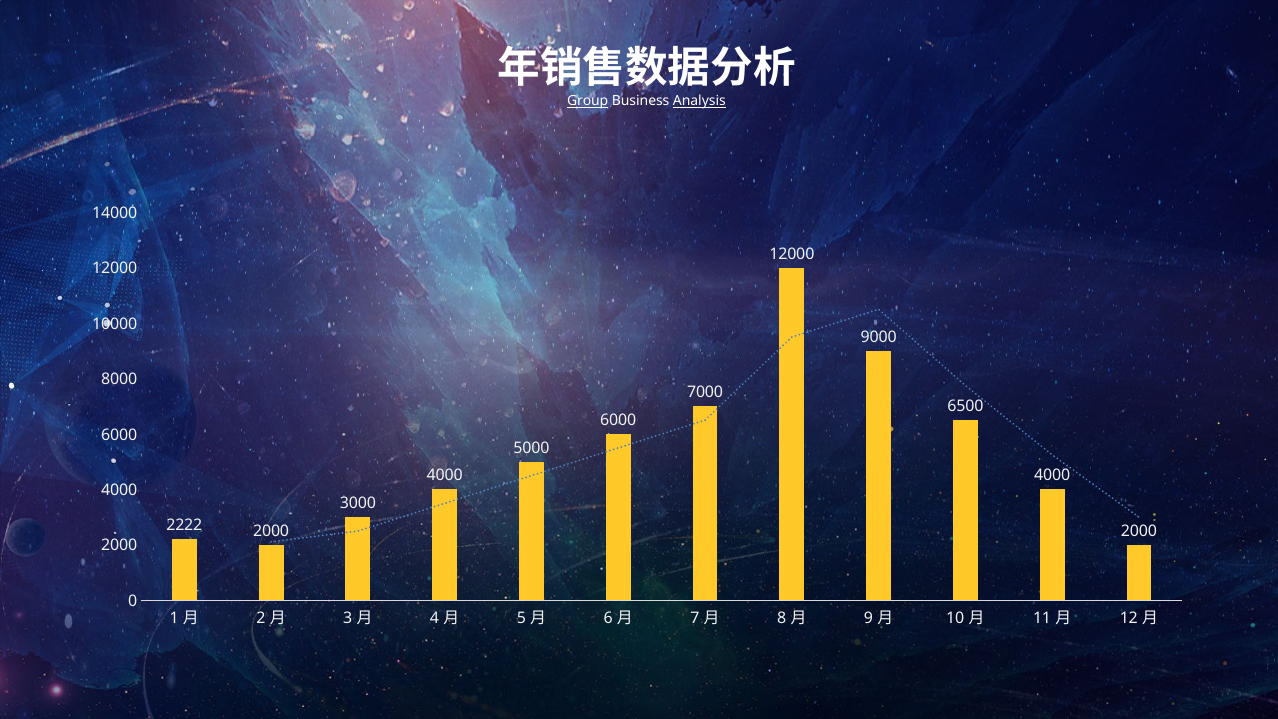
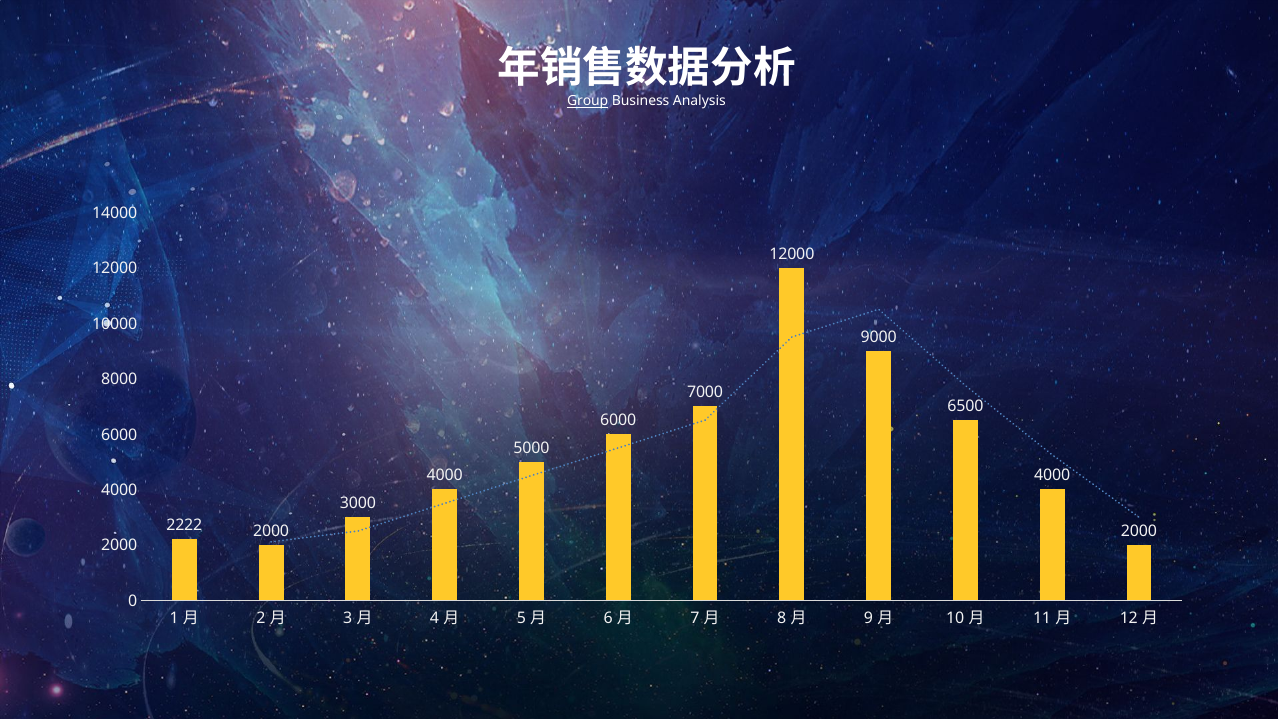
Analysis underline: present -> none (699, 101)
